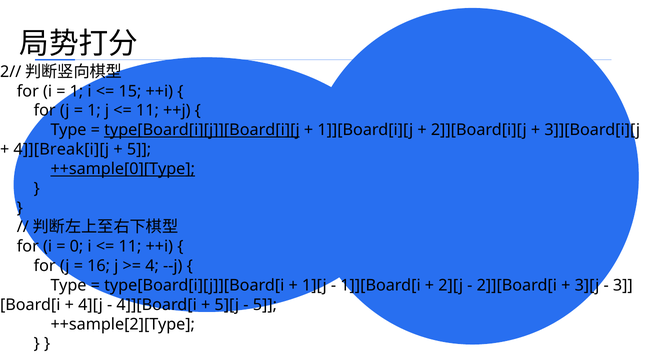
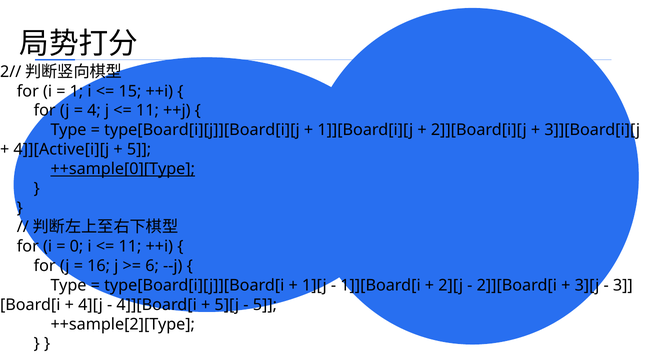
1: 1 -> 4 (94, 111)
type[Board[i][j]][Board[i][j underline: present -> none (202, 130)
4]][Break[i][j: 4]][Break[i][j -> 4]][Active[i][j (61, 149)
4: 4 -> 6 (152, 266)
